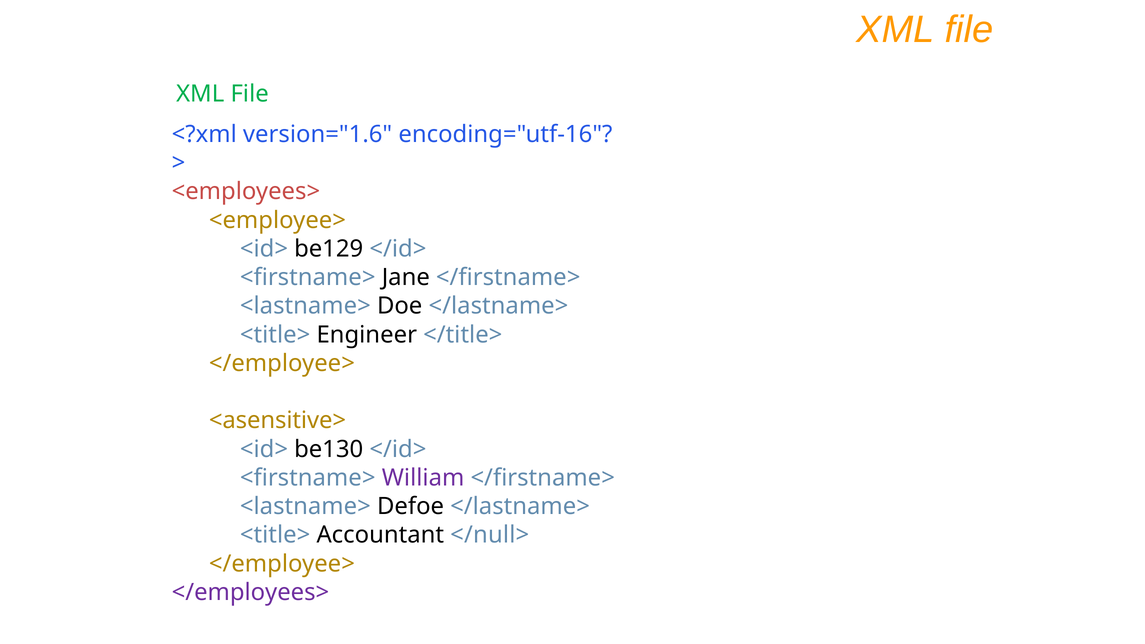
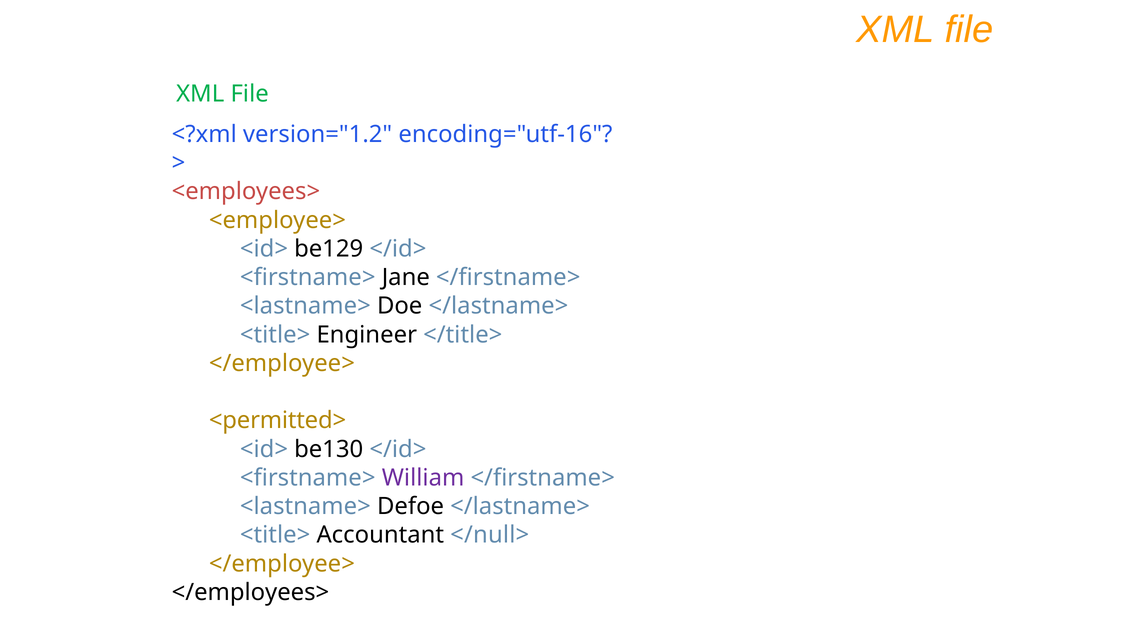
version="1.6: version="1.6 -> version="1.2 (318, 134)
<asensitive>: <asensitive> -> <permitted> (278, 421)
</employees> colour: purple -> black (250, 592)
